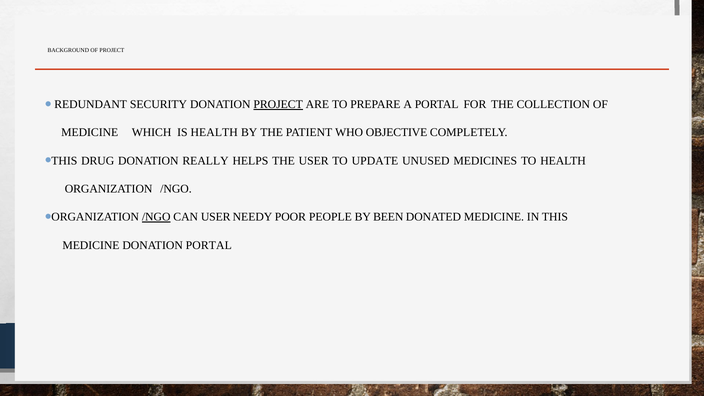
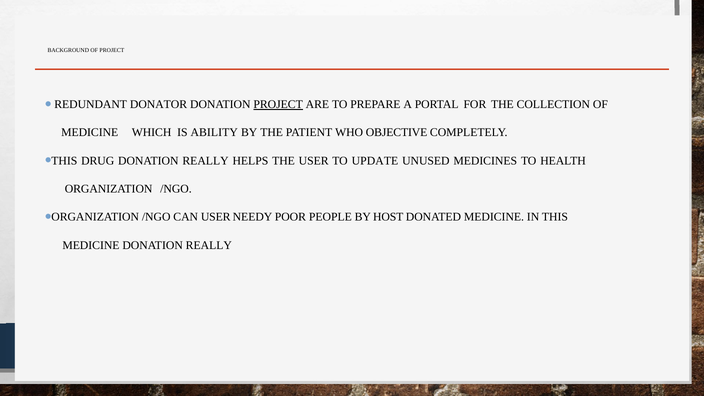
SECURITY: SECURITY -> DONATOR (159, 104)
IS HEALTH: HEALTH -> ABILITY (214, 133)
/NGO underline: present -> none (156, 217)
BEEN: BEEN -> HOST (388, 217)
MEDICINE DONATION PORTAL: PORTAL -> REALLY (209, 245)
